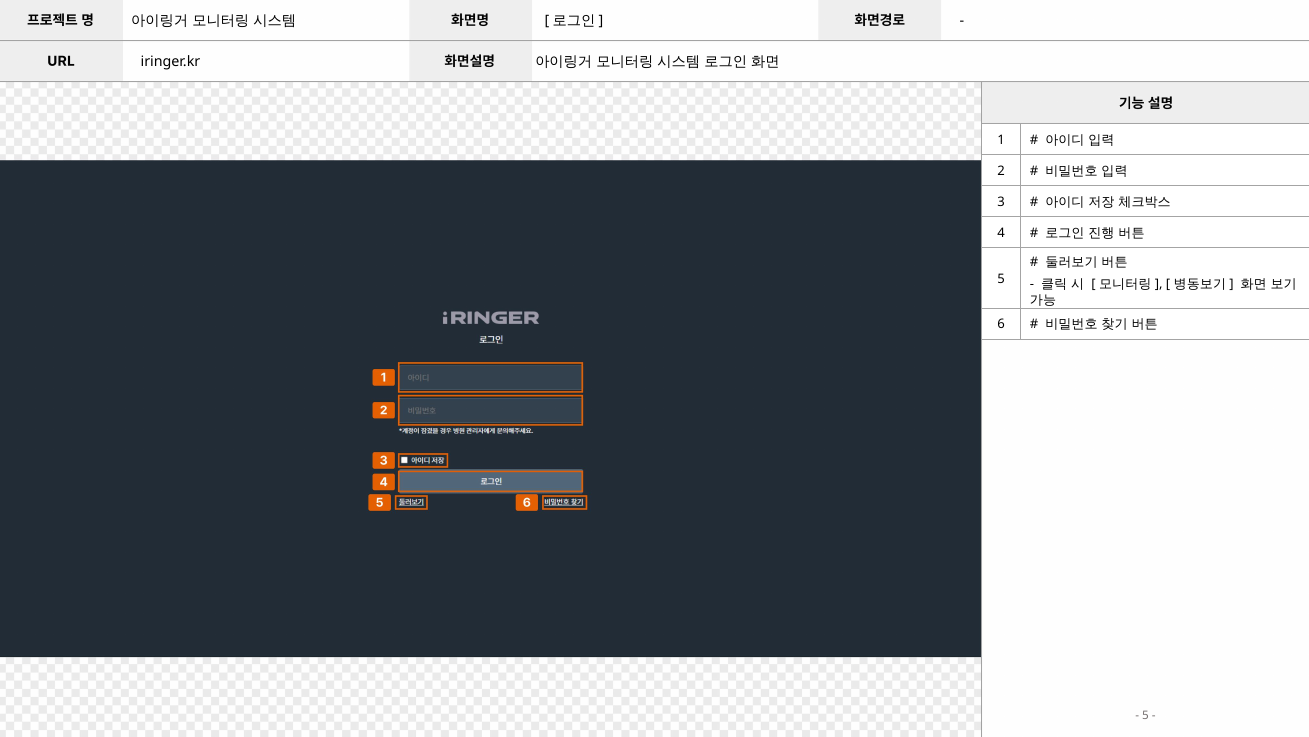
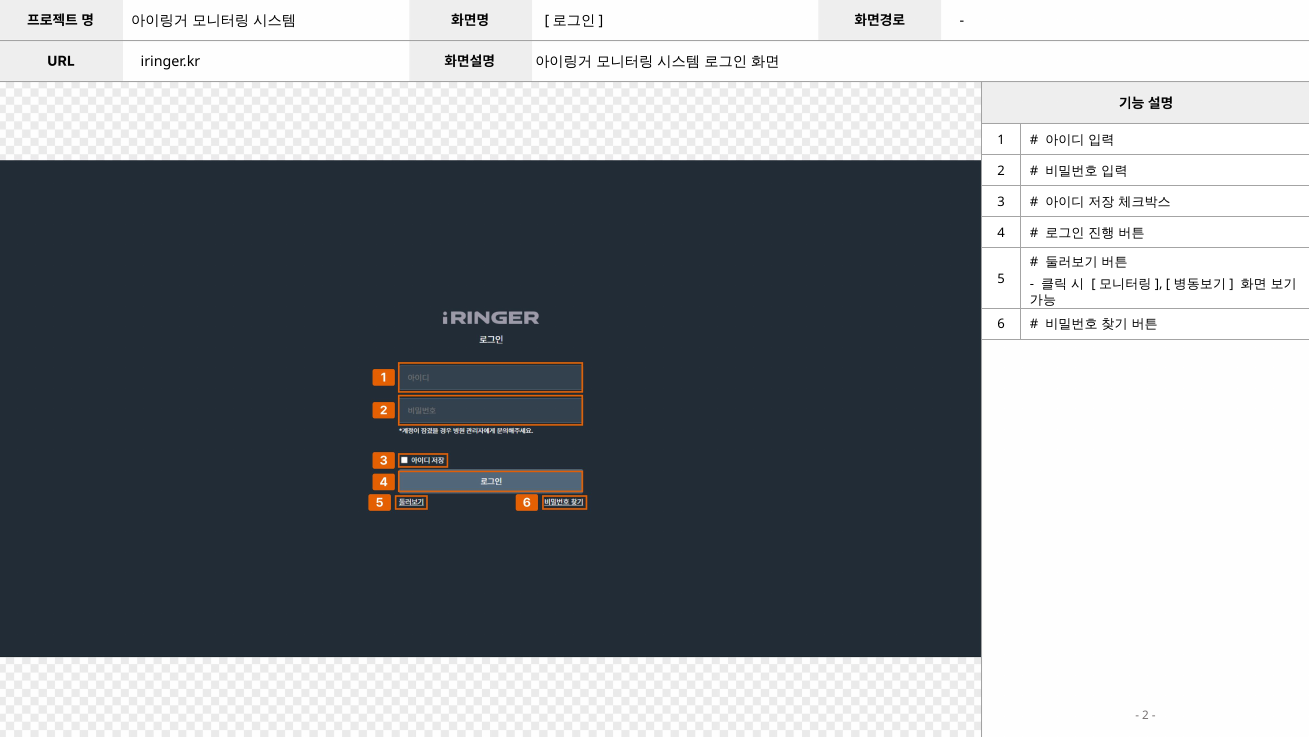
5: 5 -> 2 (1145, 715)
